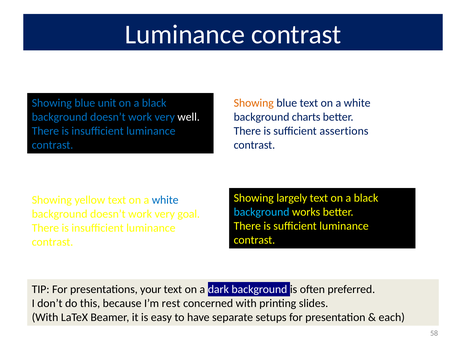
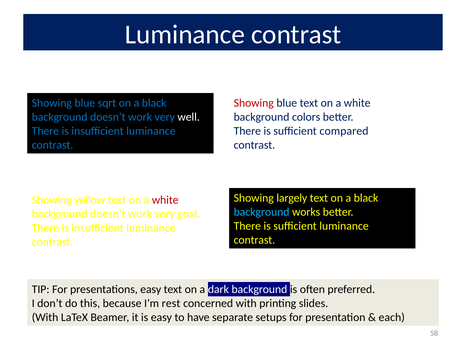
unit: unit -> sqrt (107, 103)
Showing colour: orange -> red (254, 103)
charts: charts -> colors (306, 117)
assertions: assertions -> compared (344, 131)
white colour: blue -> red (165, 200)
presentations your: your -> easy (151, 290)
